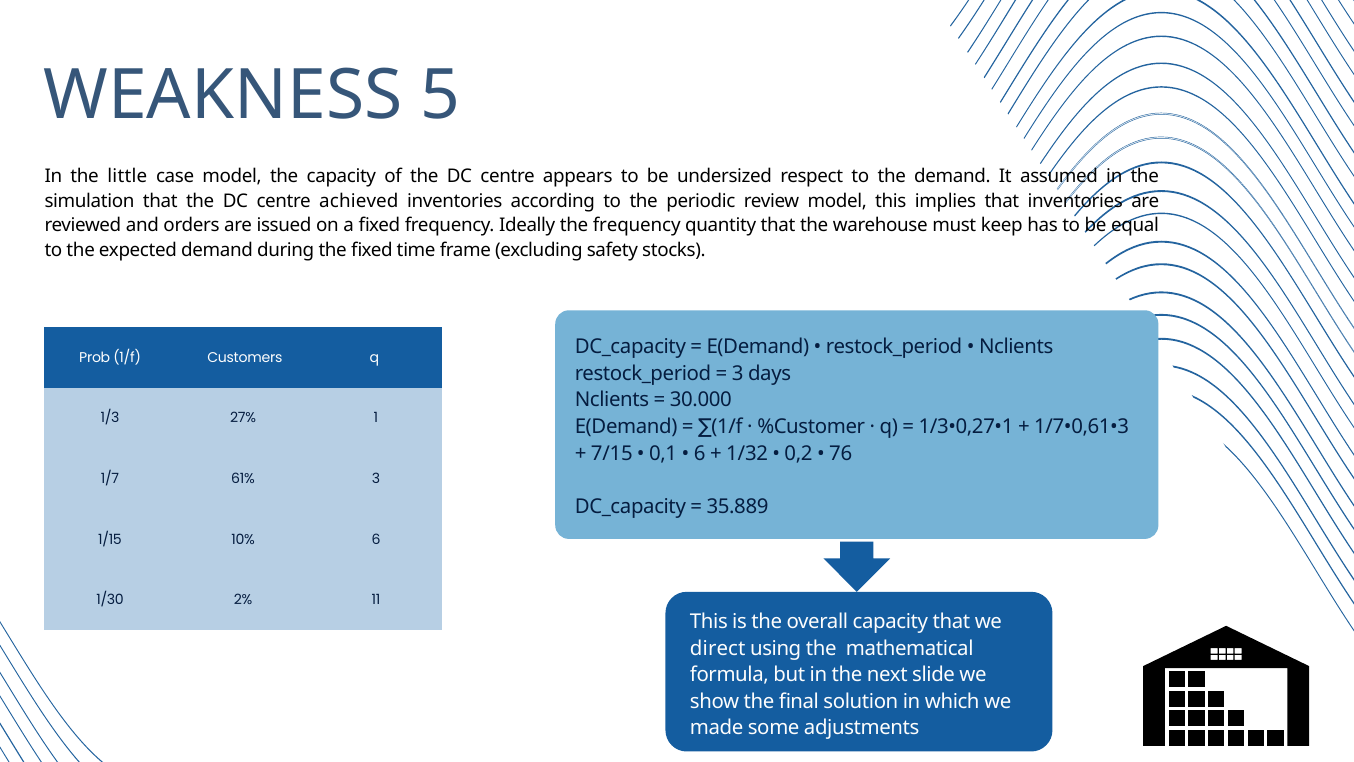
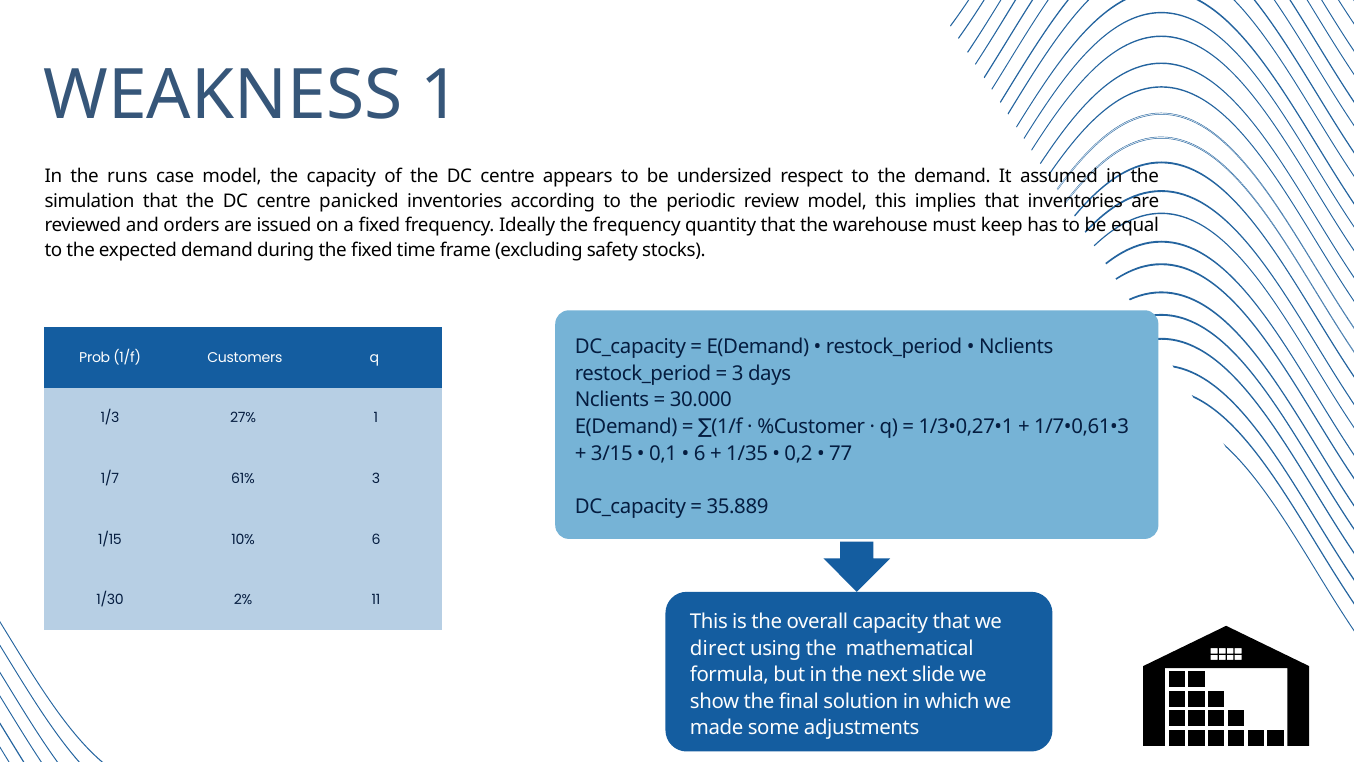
WEAKNESS 5: 5 -> 1 (440, 95)
little: little -> runs (127, 176)
achieved: achieved -> panicked (359, 201)
7/15: 7/15 -> 3/15 (612, 453)
1/32: 1/32 -> 1/35 (747, 453)
76: 76 -> 77 (841, 453)
